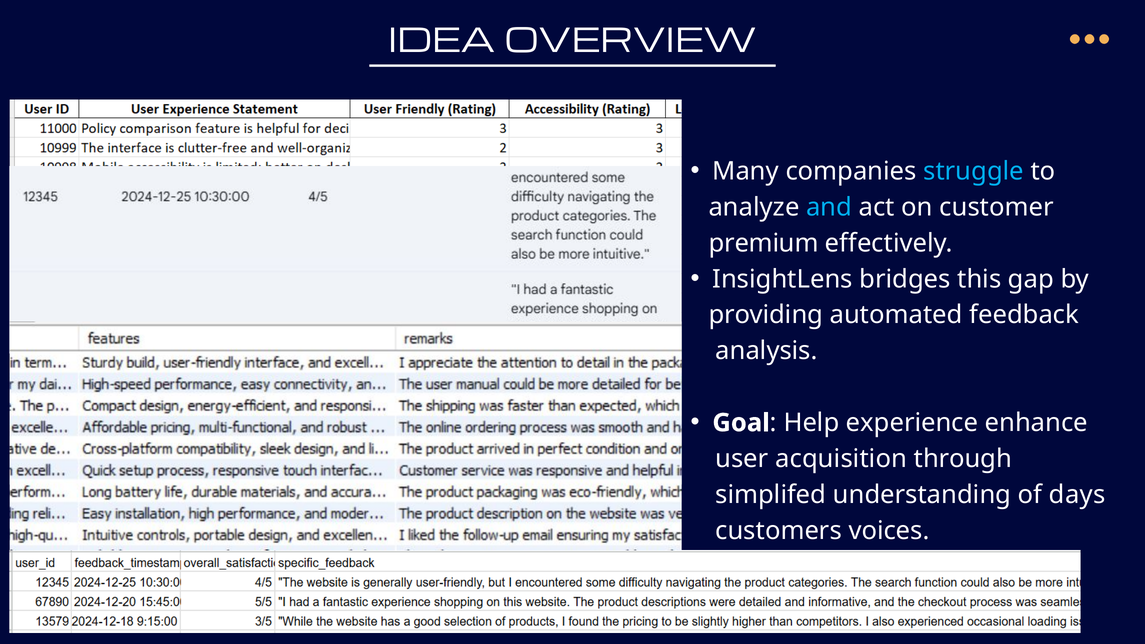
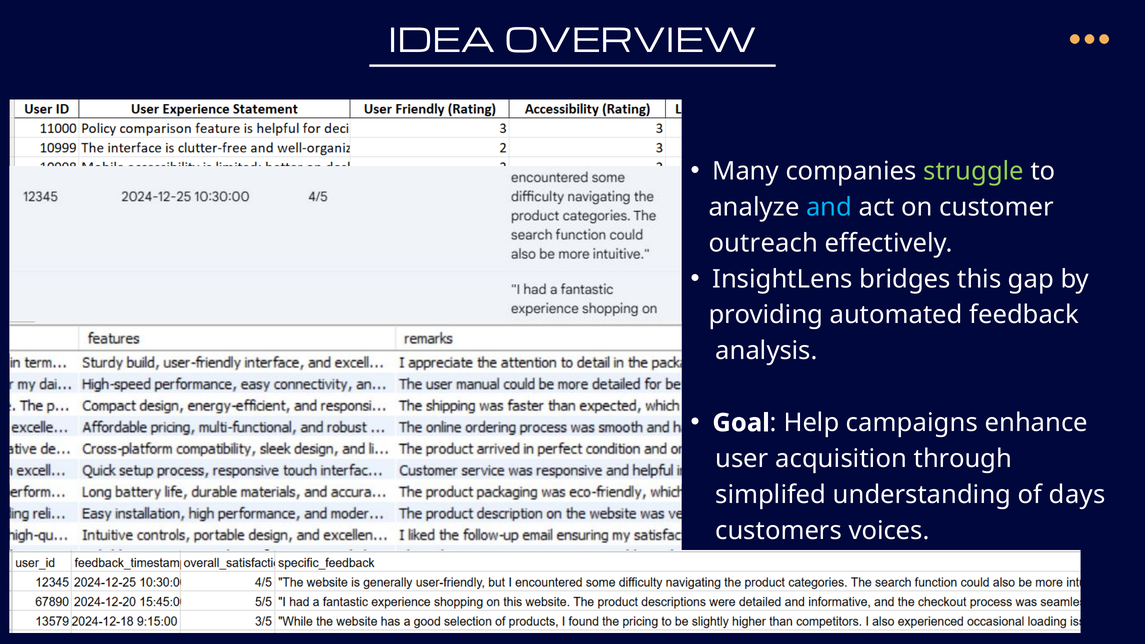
struggle colour: light blue -> light green (974, 171)
premium: premium -> outreach (763, 243)
experience: experience -> campaigns (912, 423)
